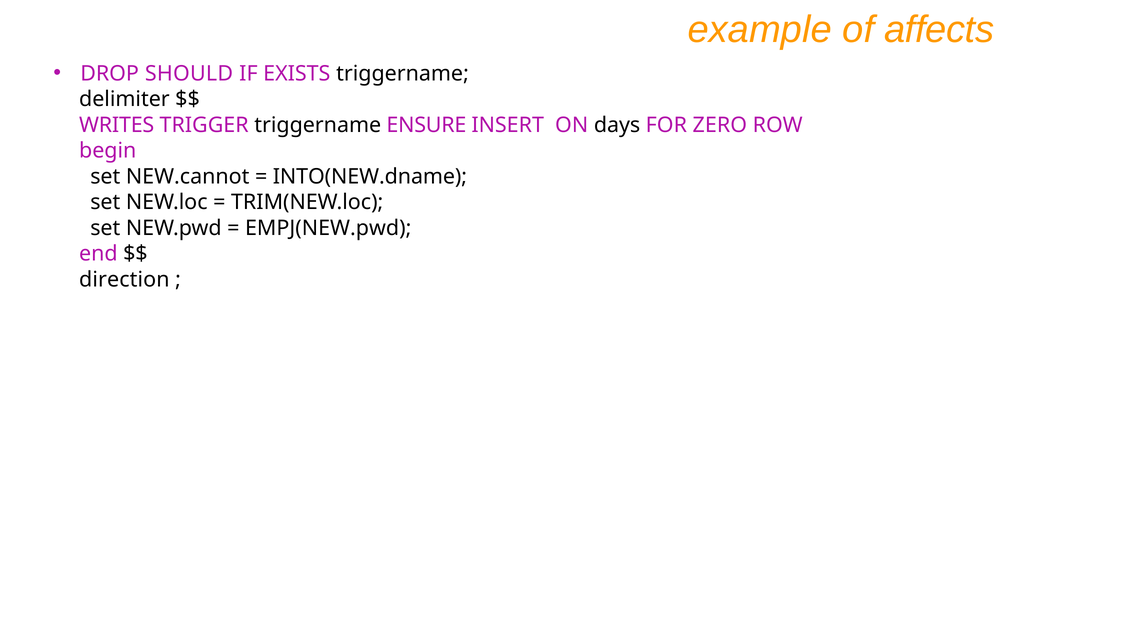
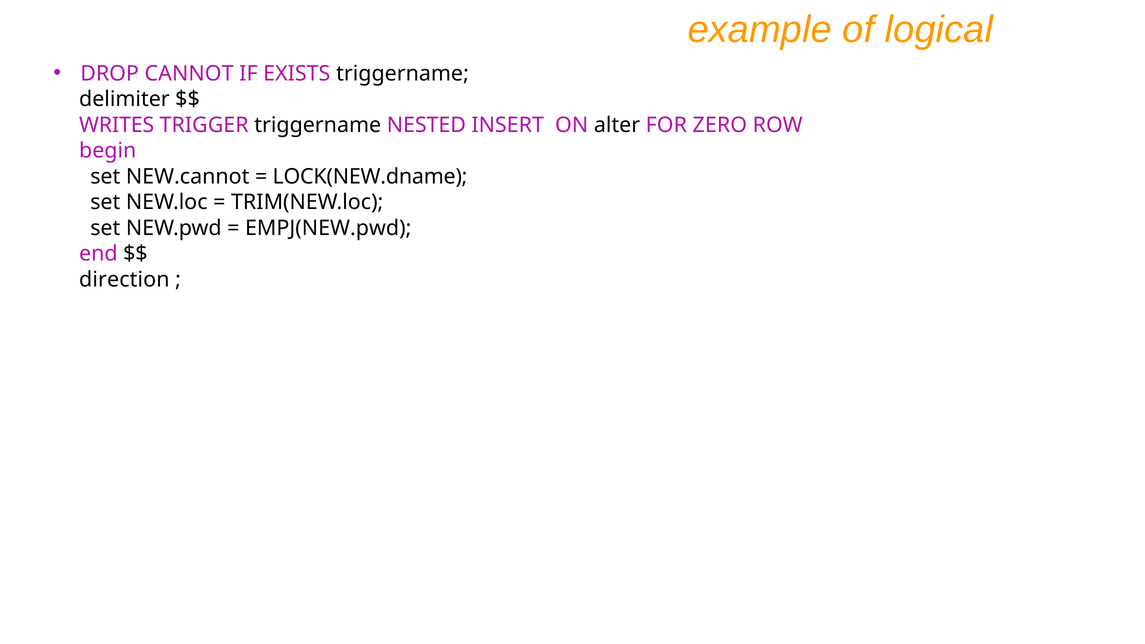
affects: affects -> logical (939, 30)
SHOULD: SHOULD -> CANNOT (189, 73)
ENSURE: ENSURE -> NESTED (426, 125)
days: days -> alter (617, 125)
INTO(NEW.dname: INTO(NEW.dname -> LOCK(NEW.dname (370, 177)
